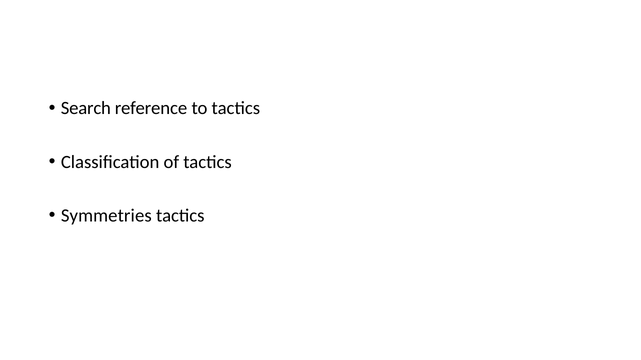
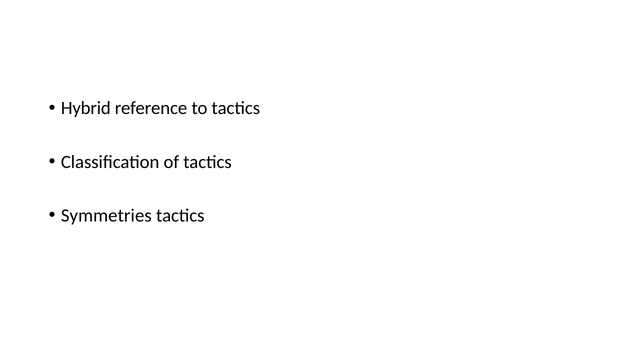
Search: Search -> Hybrid (86, 108)
